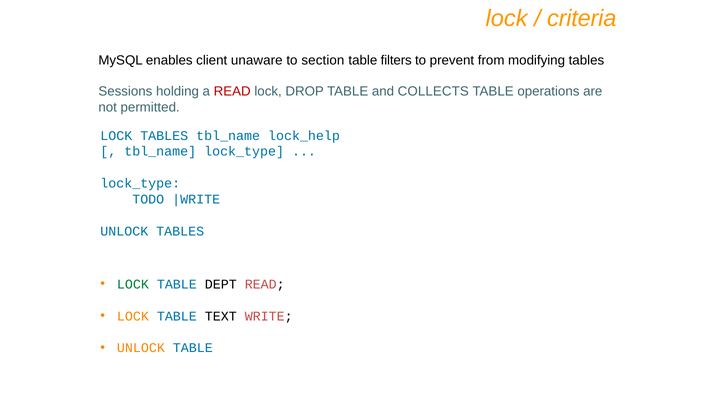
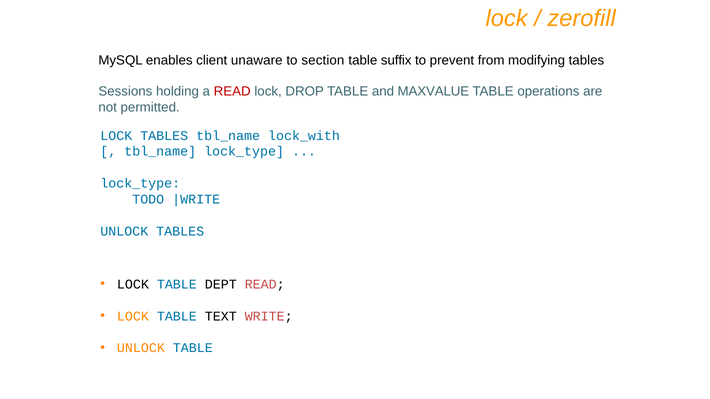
criteria: criteria -> zerofill (582, 18)
filters: filters -> suffix (396, 60)
COLLECTS: COLLECTS -> MAXVALUE (433, 91)
lock_help: lock_help -> lock_with (304, 136)
LOCK colour: green -> black (133, 285)
